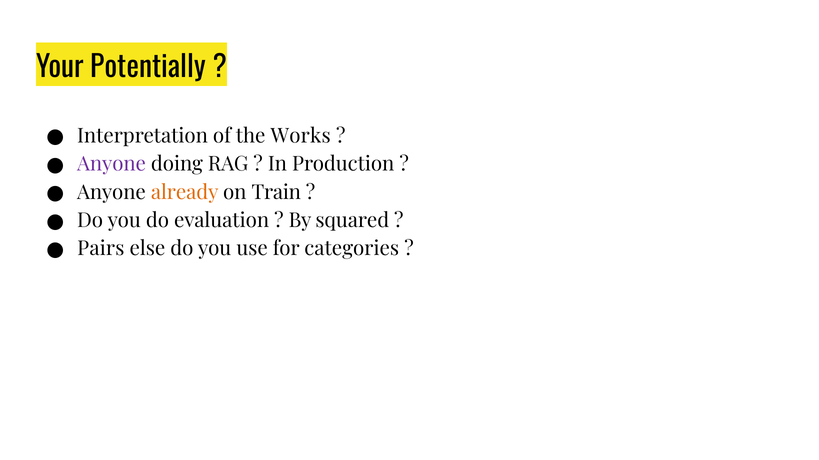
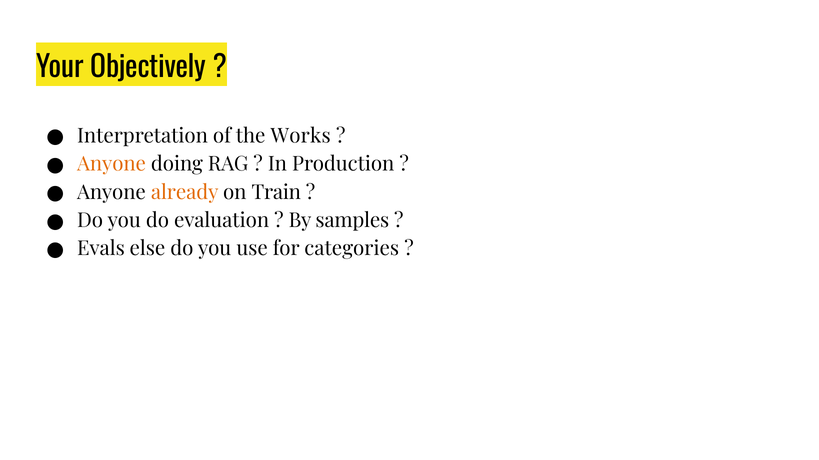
Potentially: Potentially -> Objectively (148, 68)
Anyone colour: purple -> orange (111, 164)
squared: squared -> samples (352, 221)
Pairs: Pairs -> Evals (101, 249)
